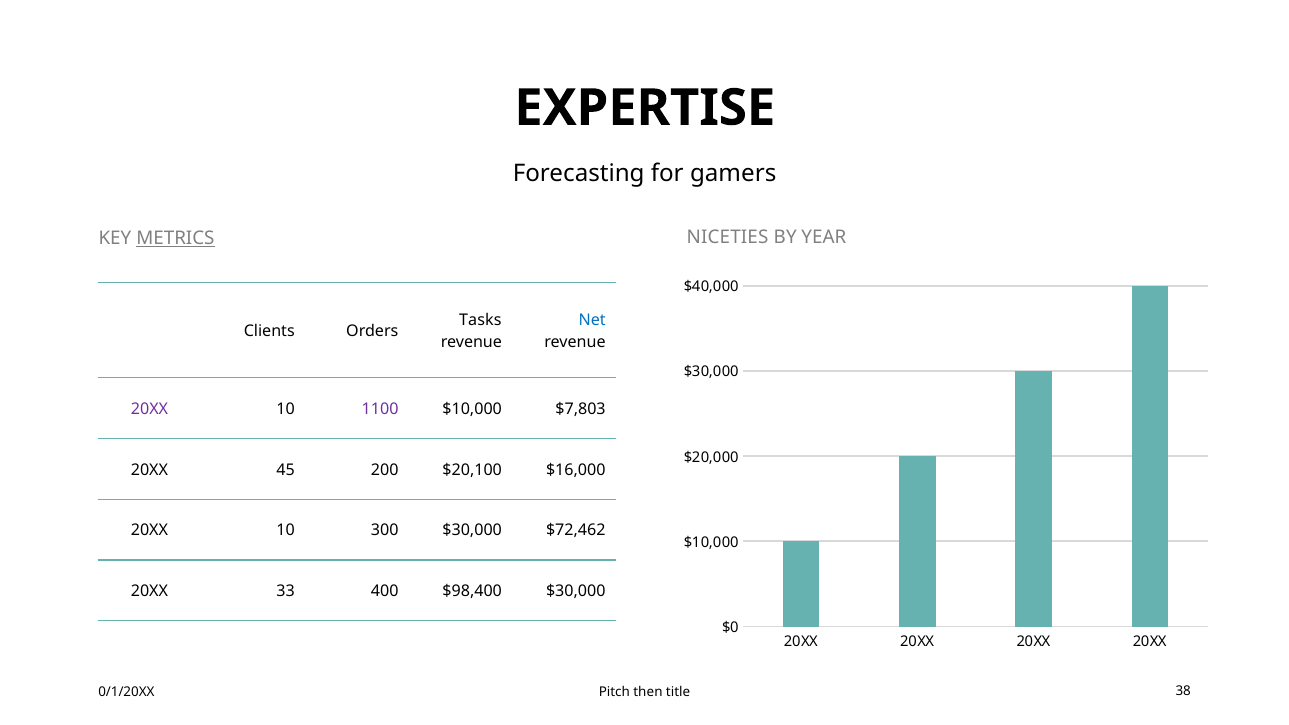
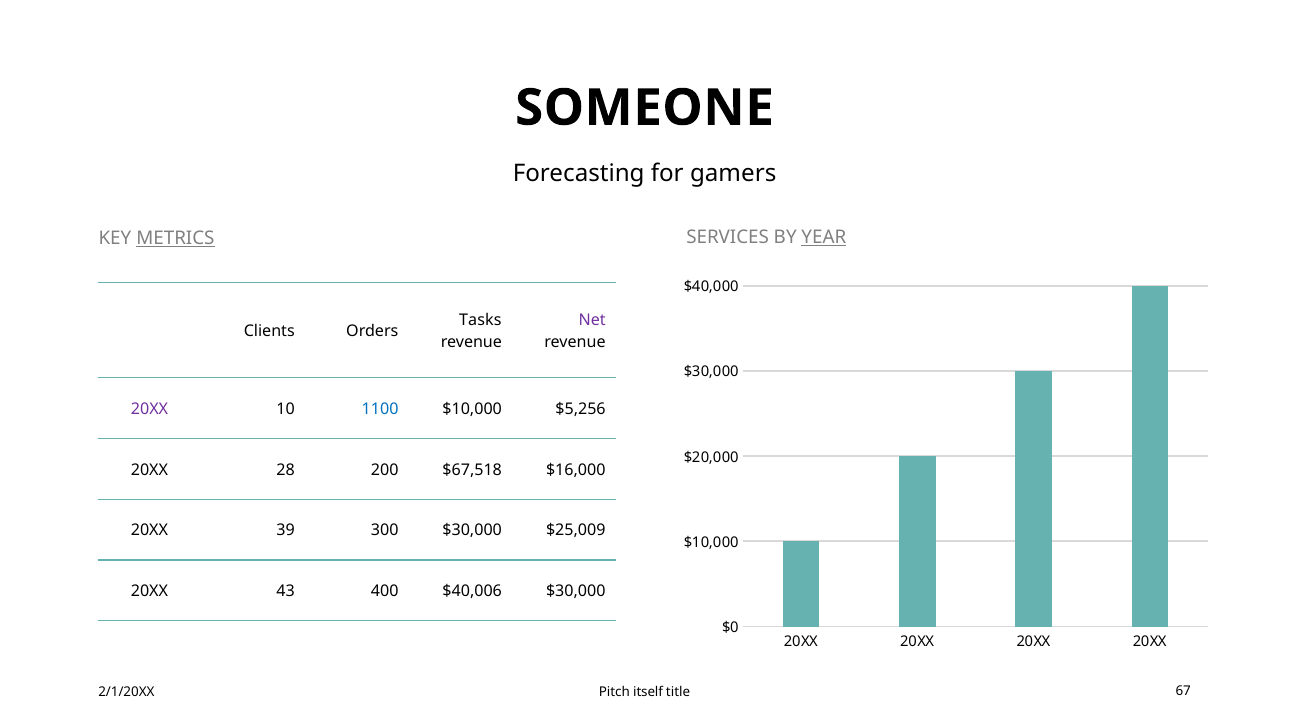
EXPERTISE: EXPERTISE -> SOMEONE (644, 108)
NICETIES: NICETIES -> SERVICES (728, 238)
YEAR underline: none -> present (824, 238)
Net colour: blue -> purple (592, 320)
1100 colour: purple -> blue (380, 409)
$7,803: $7,803 -> $5,256 (581, 409)
45: 45 -> 28 (286, 470)
$20,100: $20,100 -> $67,518 (472, 470)
10: 10 -> 39 (286, 531)
$72,462: $72,462 -> $25,009 (576, 531)
33: 33 -> 43 (286, 591)
$98,400: $98,400 -> $40,006 (472, 591)
0/1/20XX: 0/1/20XX -> 2/1/20XX (126, 692)
then: then -> itself (648, 692)
38: 38 -> 67 (1183, 691)
